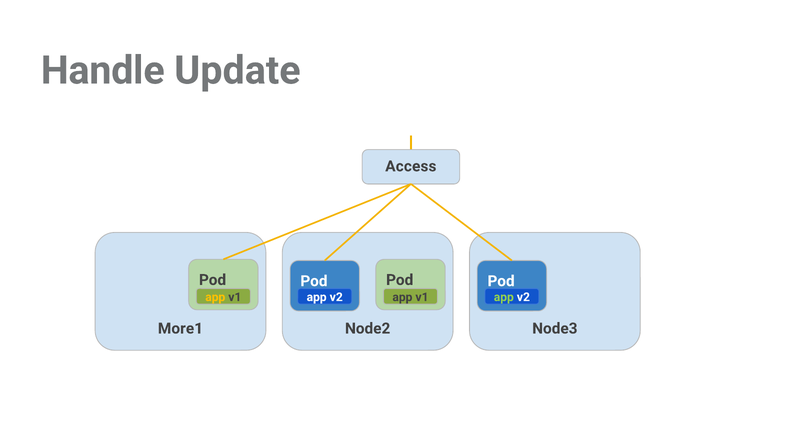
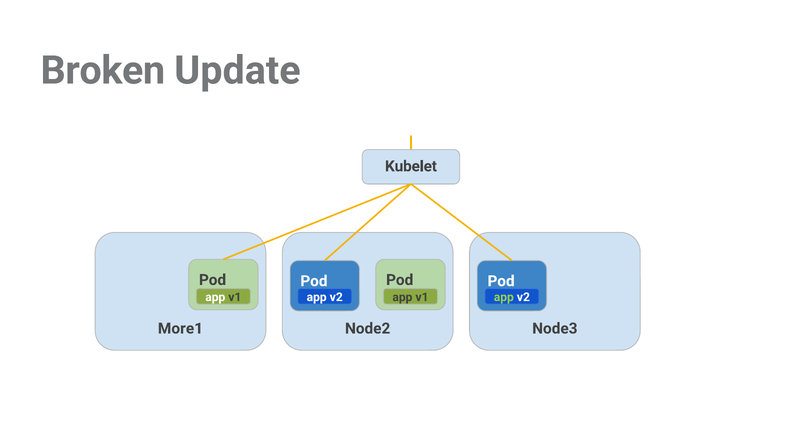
Handle: Handle -> Broken (103, 71)
Access: Access -> Kubelet (411, 166)
app colour: yellow -> white (215, 297)
